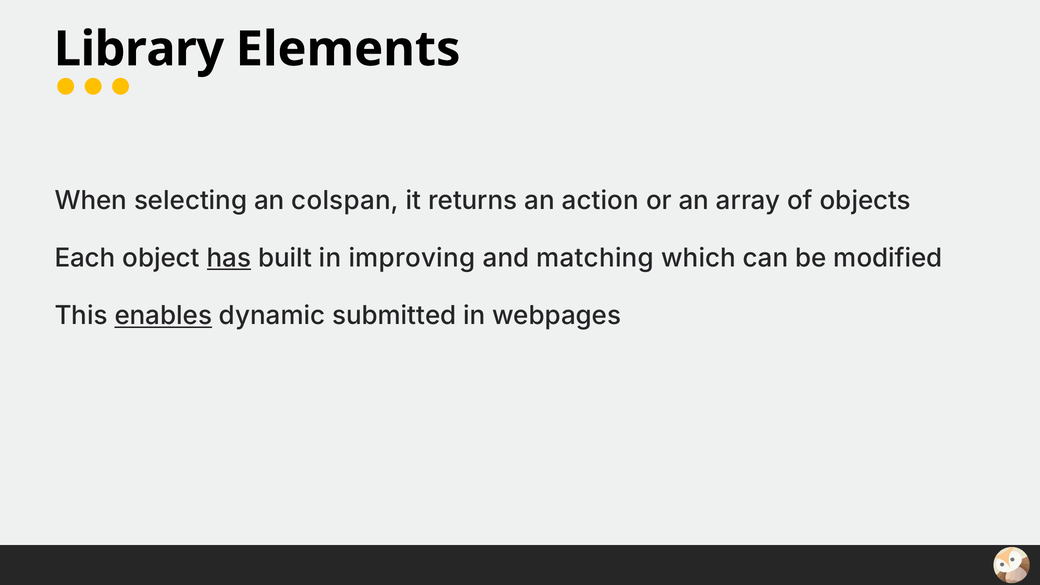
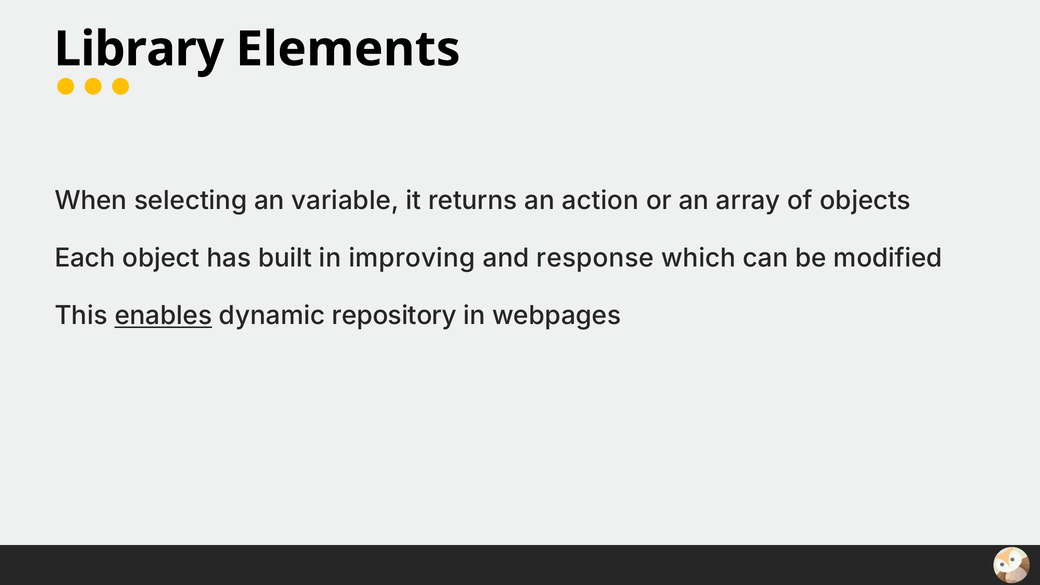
colspan: colspan -> variable (345, 201)
has underline: present -> none (229, 258)
matching: matching -> response (595, 258)
submitted: submitted -> repository (394, 316)
